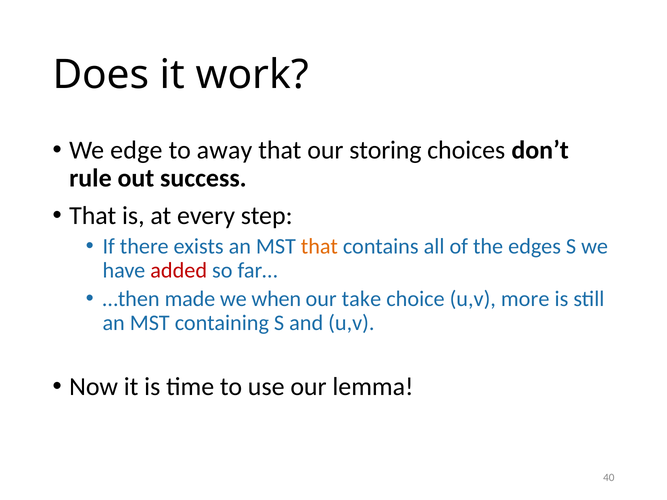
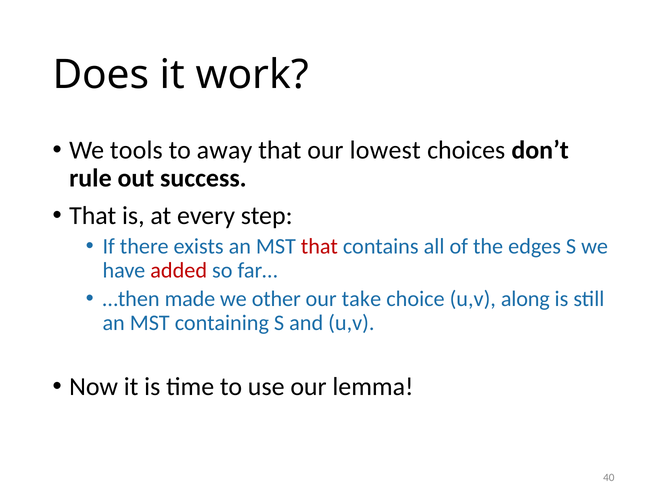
edge: edge -> tools (136, 150)
storing: storing -> lowest (385, 150)
that colour: orange -> red (319, 246)
when: when -> other (276, 299)
more: more -> along (525, 299)
